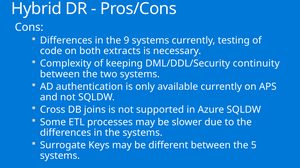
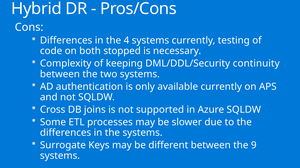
9: 9 -> 4 (126, 41)
extracts: extracts -> stopped (122, 51)
5: 5 -> 9 (254, 146)
